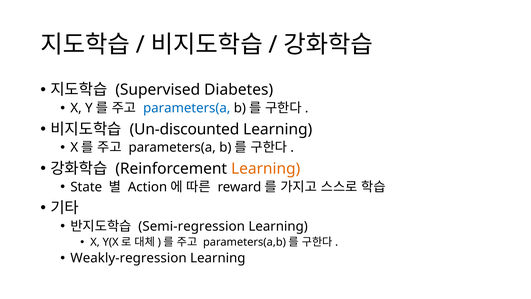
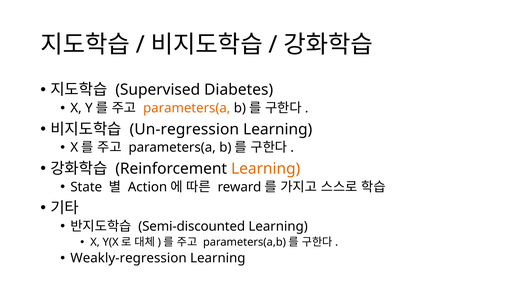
parameters(a colour: blue -> orange (187, 108)
Un-discounted: Un-discounted -> Un-regression (184, 129)
Semi-regression: Semi-regression -> Semi-discounted (192, 226)
